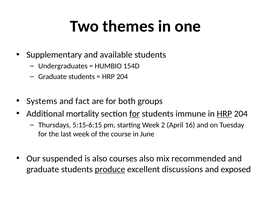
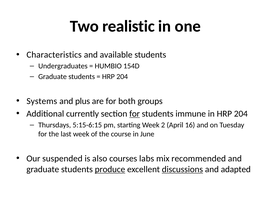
themes: themes -> realistic (128, 26)
Supplementary: Supplementary -> Characteristics (54, 55)
fact: fact -> plus (83, 101)
mortality: mortality -> currently (83, 114)
HRP underline: present -> none (224, 114)
courses also: also -> labs (147, 159)
discussions underline: none -> present (182, 170)
exposed: exposed -> adapted (236, 170)
